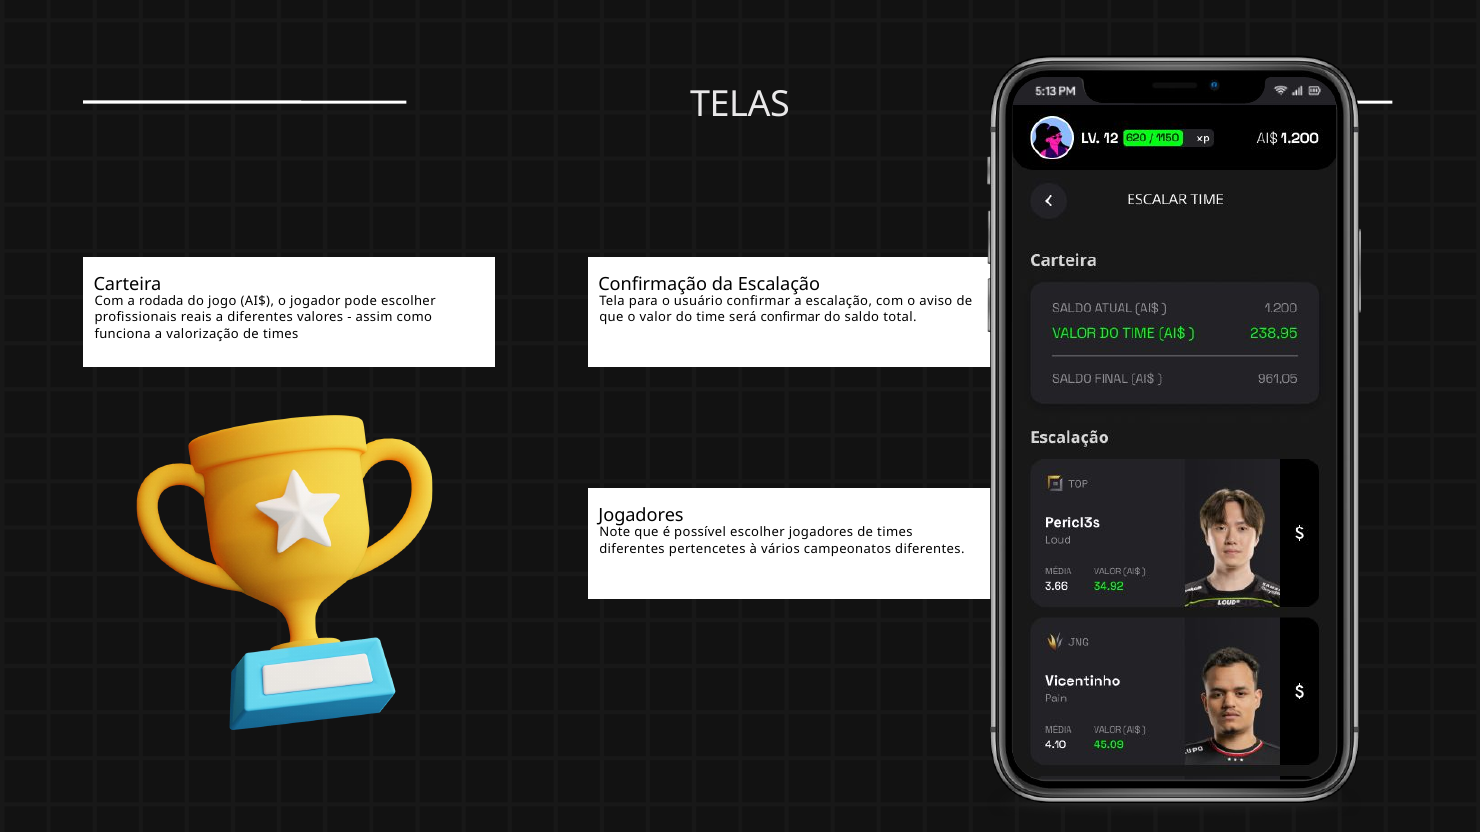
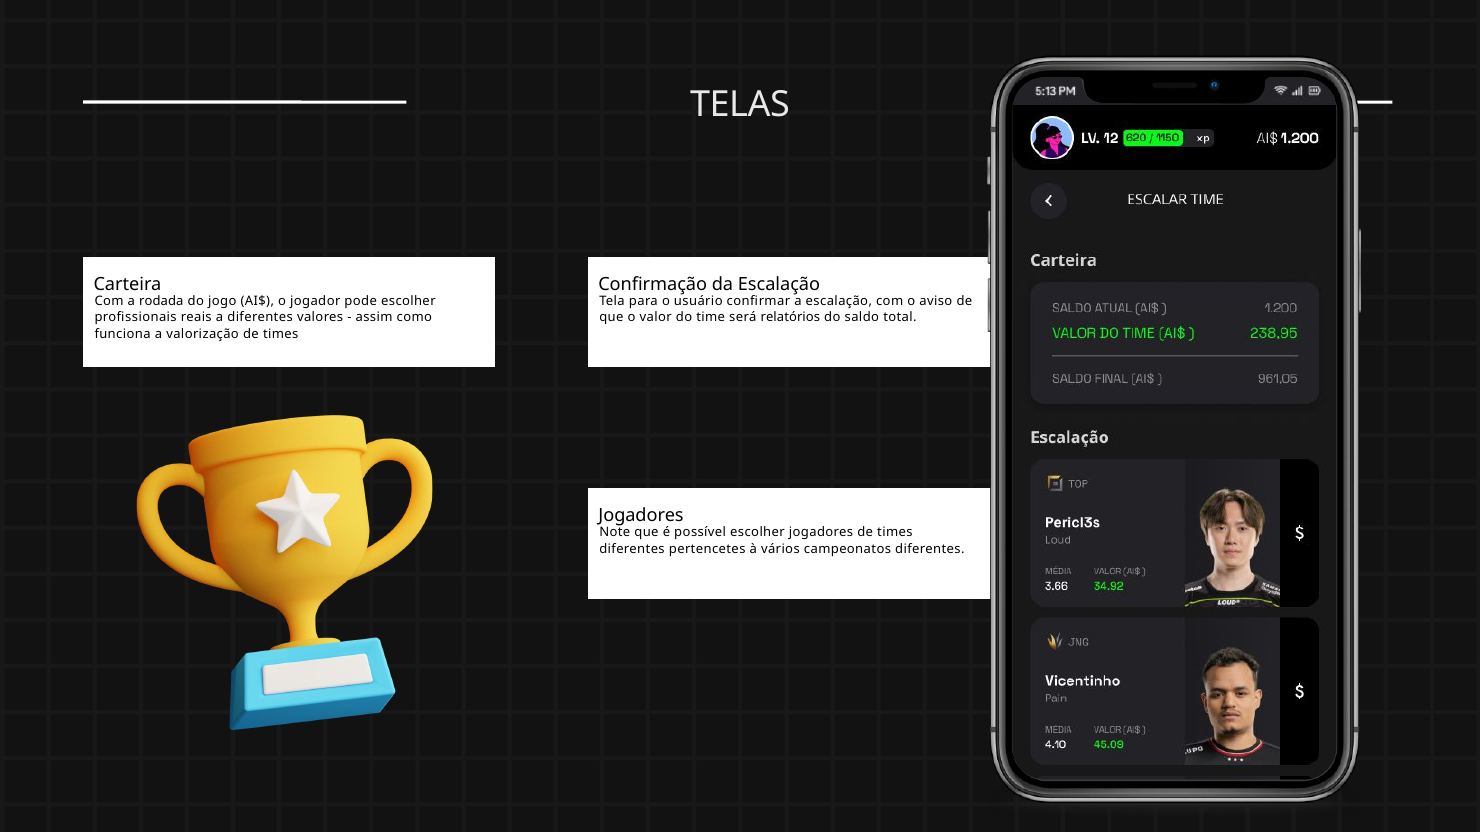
será confirmar: confirmar -> relatórios (790, 318)
